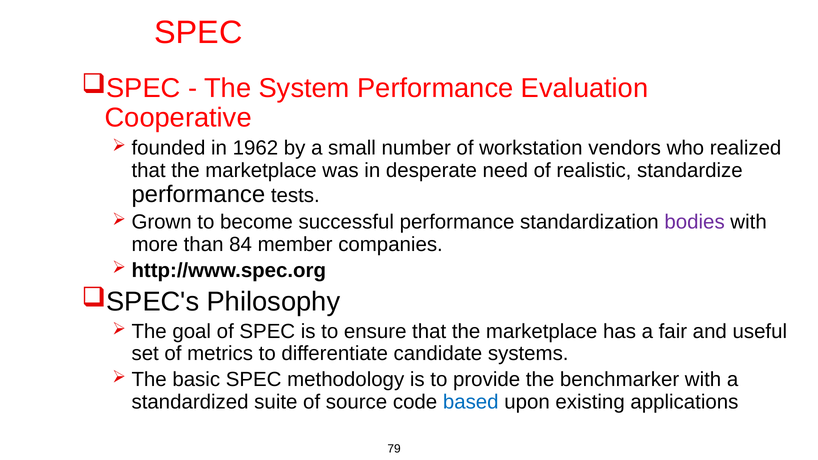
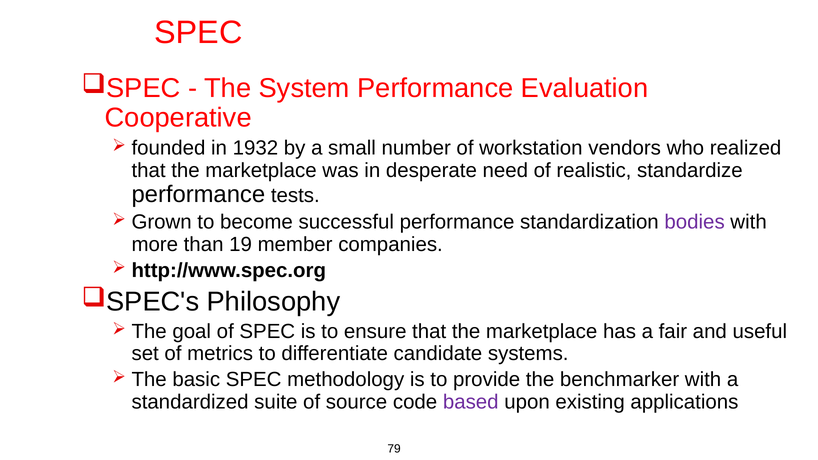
1962: 1962 -> 1932 (255, 148)
84: 84 -> 19 (241, 244)
based colour: blue -> purple (471, 402)
